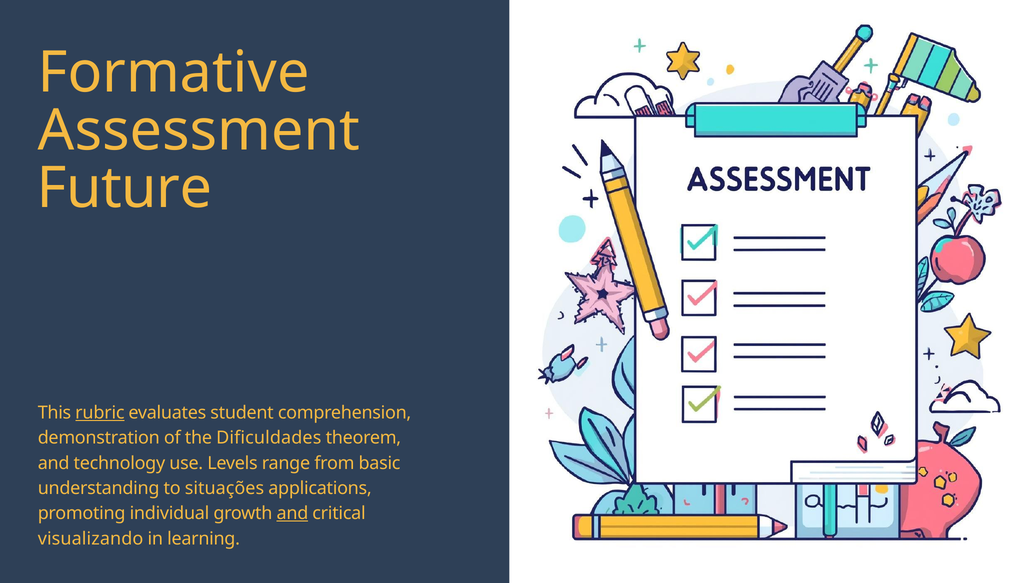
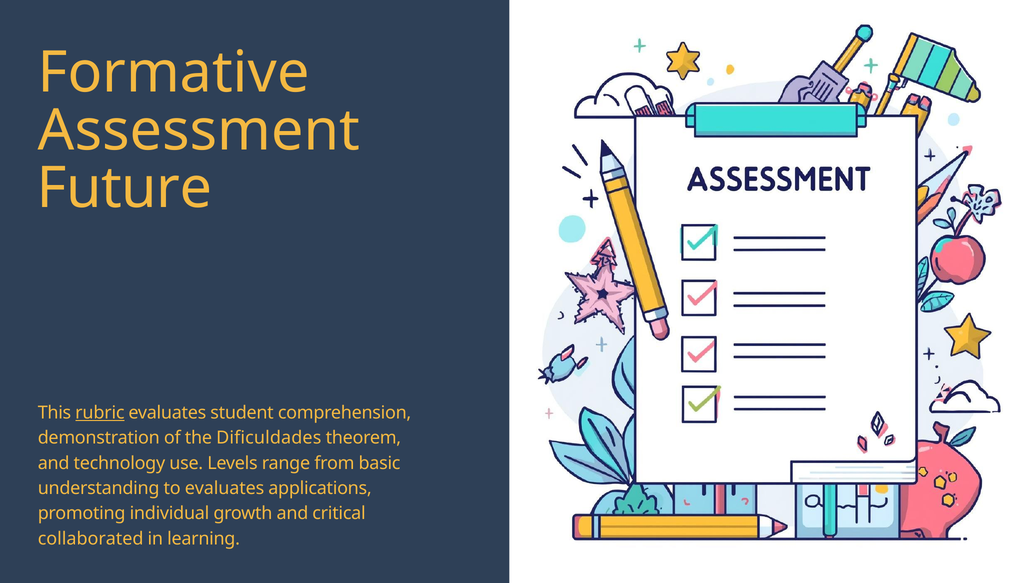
to situações: situações -> evaluates (225, 488)
and underline: present -> none (292, 513)
visualizando: visualizando -> collaborated (91, 538)
